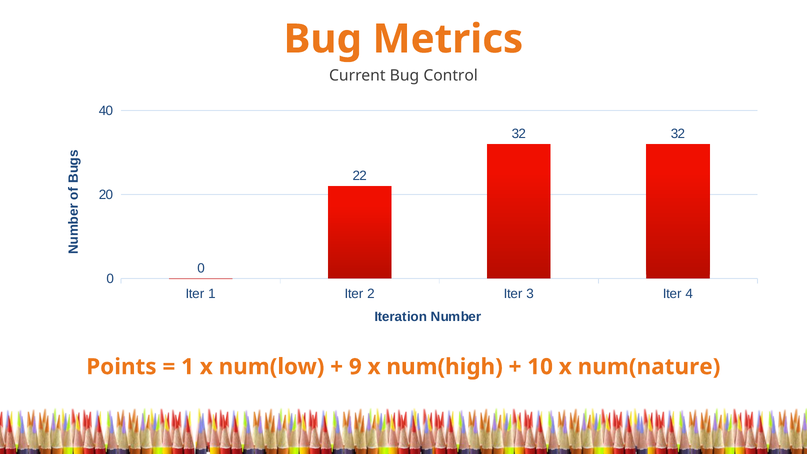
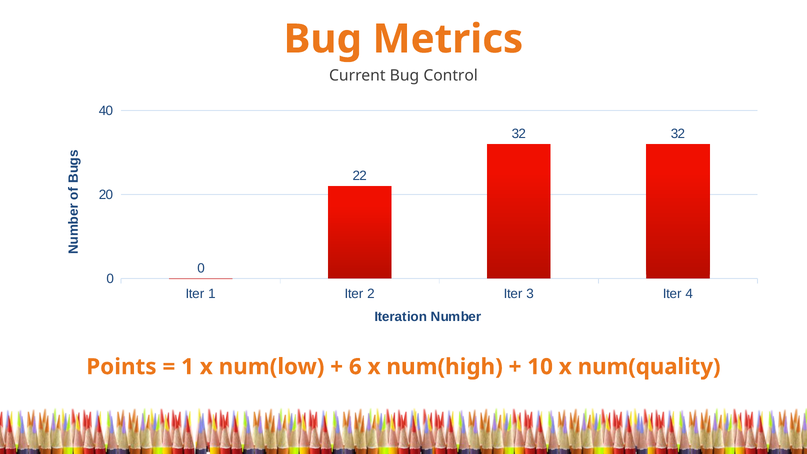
9: 9 -> 6 (355, 367)
num(nature: num(nature -> num(quality (649, 367)
